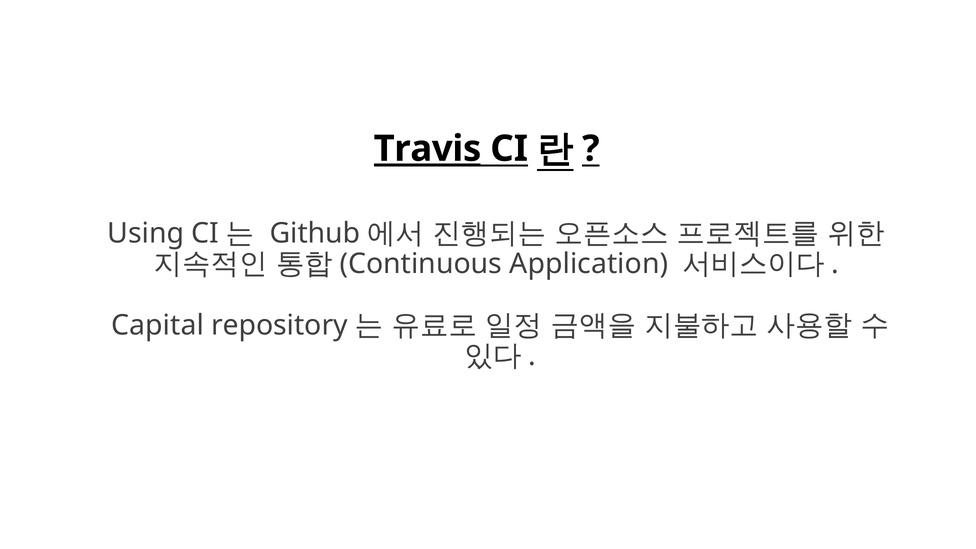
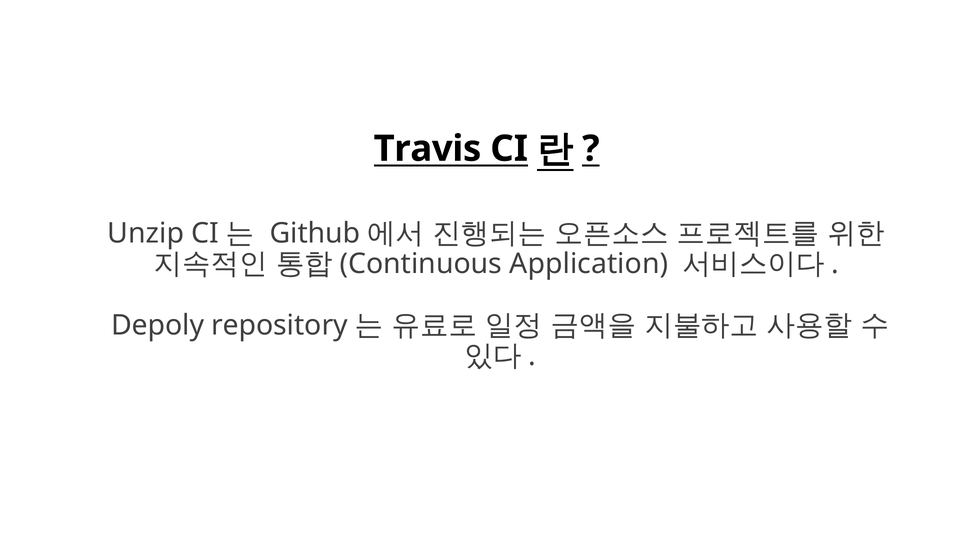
Travis underline: present -> none (427, 149)
Using: Using -> Unzip (146, 233)
Capital: Capital -> Depoly (158, 325)
